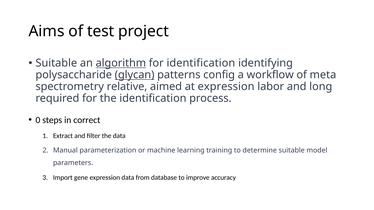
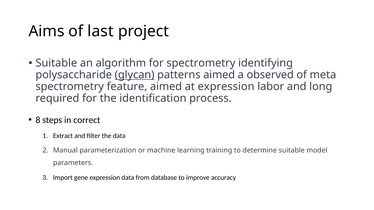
test: test -> last (101, 31)
algorithm underline: present -> none (121, 63)
for identification: identification -> spectrometry (201, 63)
patterns config: config -> aimed (219, 75)
workflow: workflow -> observed (270, 75)
relative: relative -> feature (127, 87)
0: 0 -> 8 (38, 120)
